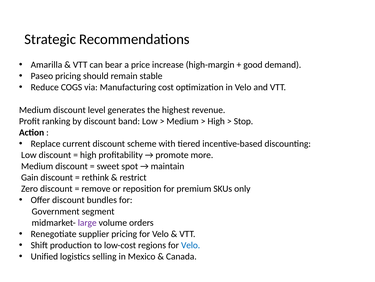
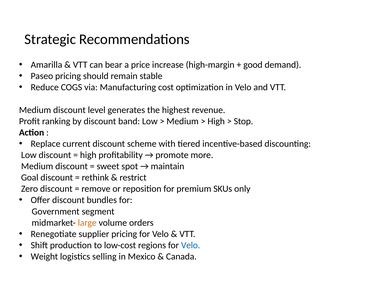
Gain: Gain -> Goal (30, 177)
large colour: purple -> orange (87, 222)
Unified: Unified -> Weight (44, 256)
